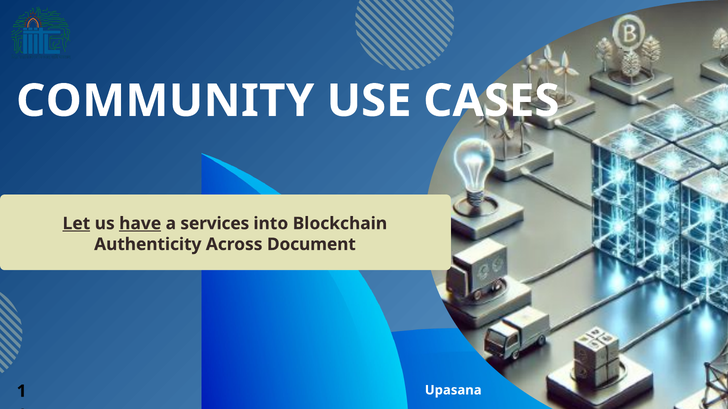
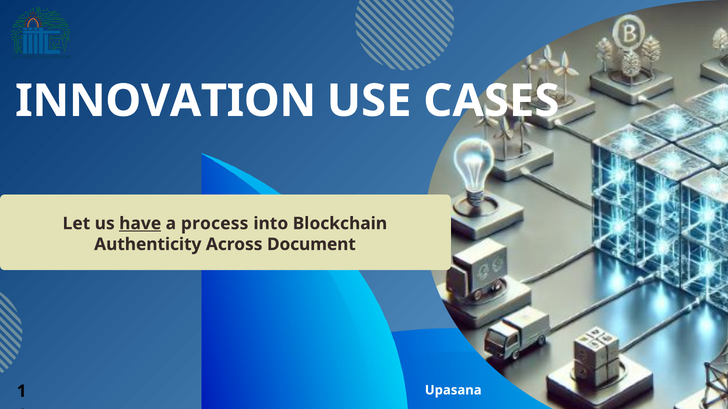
COMMUNITY: COMMUNITY -> INNOVATION (166, 101)
Let underline: present -> none (76, 224)
services: services -> process (215, 224)
